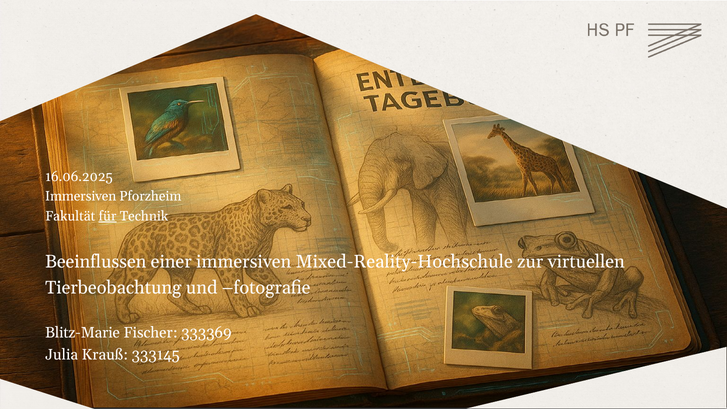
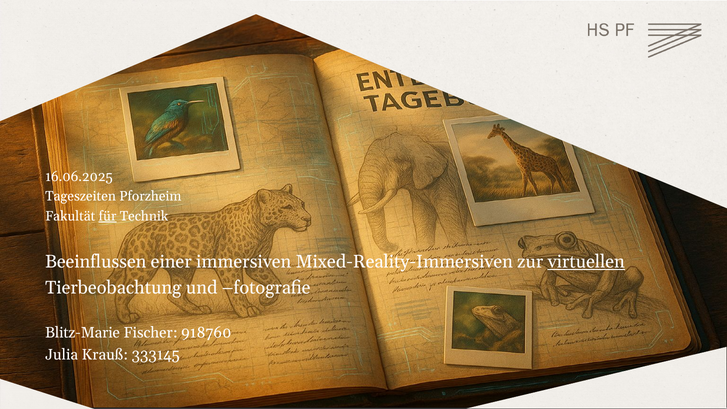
Immersiven: Immersiven -> Tageszeiten (81, 196)
Mixed-Reality-Hochschule: Mixed-Reality-Hochschule -> Mixed-Reality-Immersiven (404, 262)
virtuellen underline: none -> present (586, 262)
333369: 333369 -> 918760 (206, 333)
